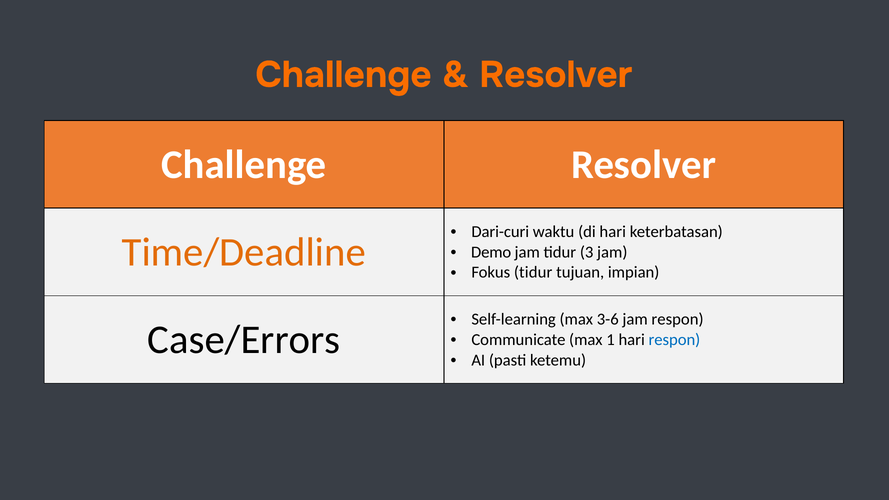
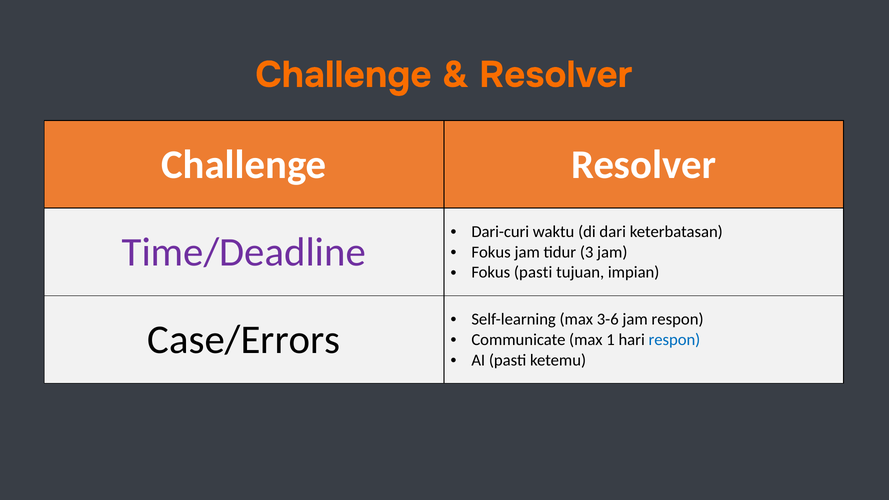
di hari: hari -> dari (613, 232)
Time/Deadline colour: orange -> purple (244, 252)
Demo: Demo -> Fokus (491, 252)
Fokus tidur: tidur -> pasti (533, 272)
